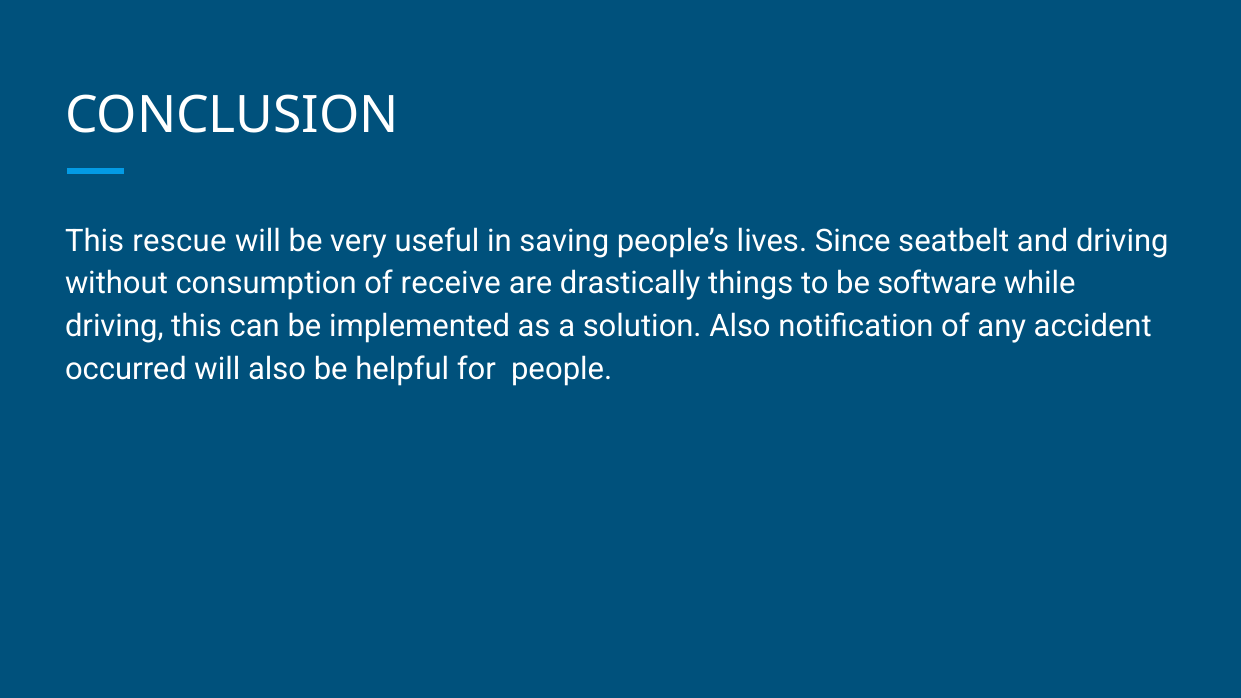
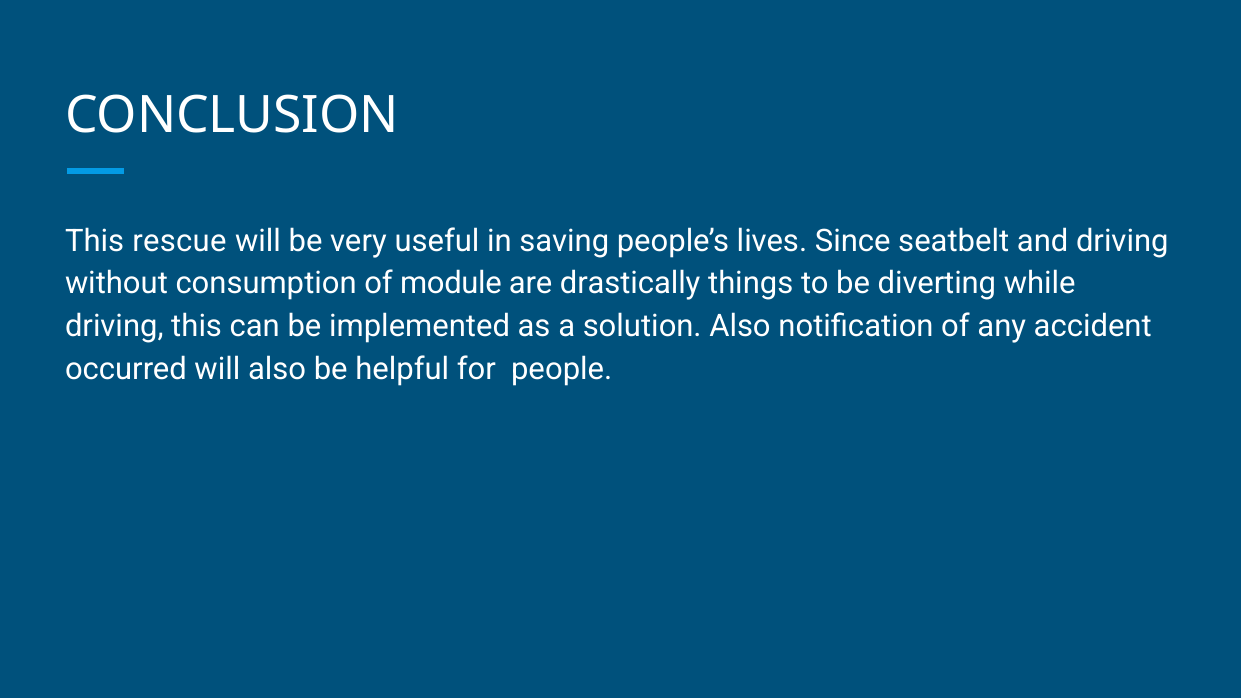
receive: receive -> module (451, 284)
software: software -> diverting (937, 284)
